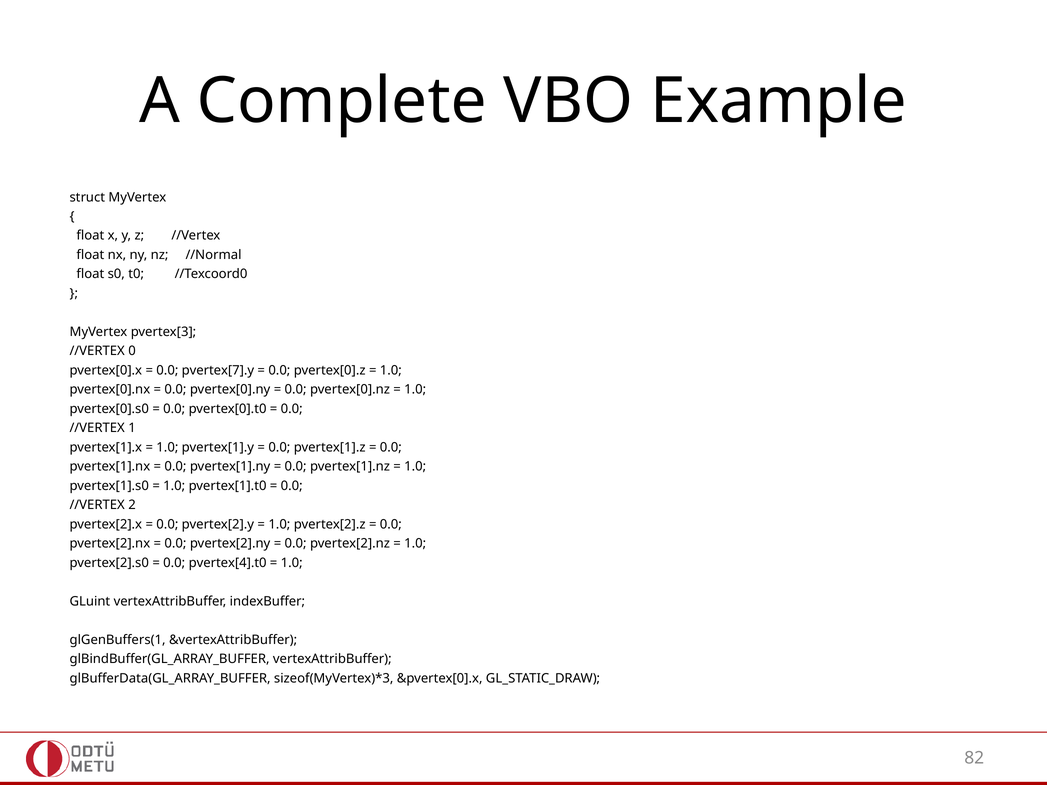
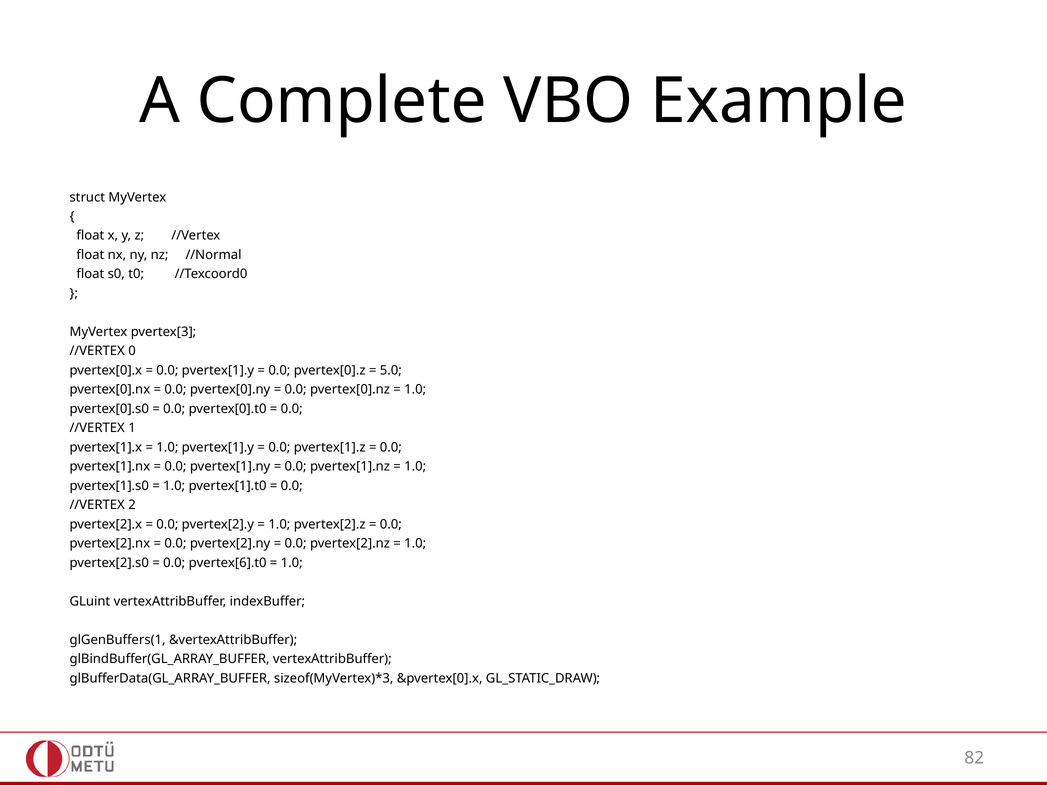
0.0 pvertex[7].y: pvertex[7].y -> pvertex[1].y (218, 370)
1.0: 1.0 -> 5.0 (391, 370)
pvertex[4].t0: pvertex[4].t0 -> pvertex[6].t0 (228, 563)
